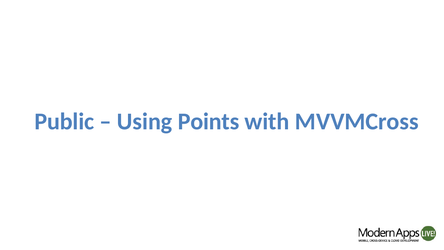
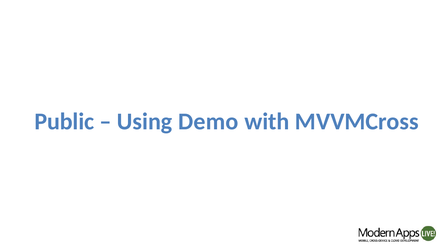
Points: Points -> Demo (208, 122)
